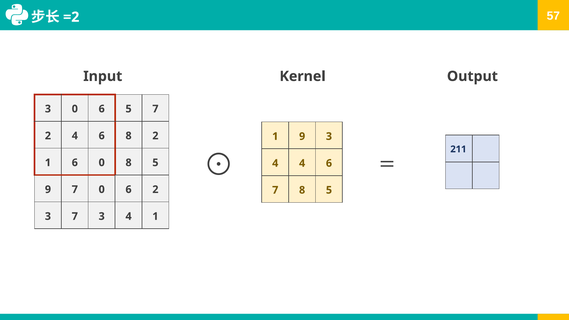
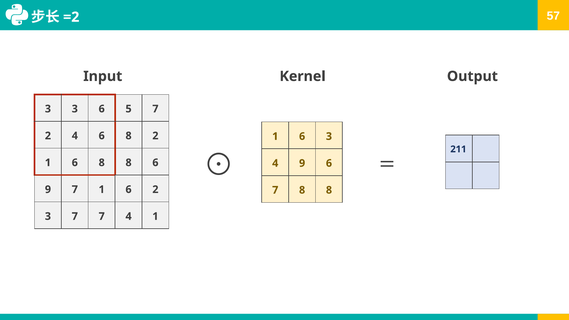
3 0: 0 -> 3 (75, 109)
9: 9 -> 6 (302, 136)
1 6 0: 0 -> 8 (102, 163)
5: 5 -> 6 (155, 163)
4 4: 4 -> 9 (302, 163)
7 0: 0 -> 1 (102, 190)
7 8 5: 5 -> 8 (329, 190)
7 3: 3 -> 7 (102, 216)
